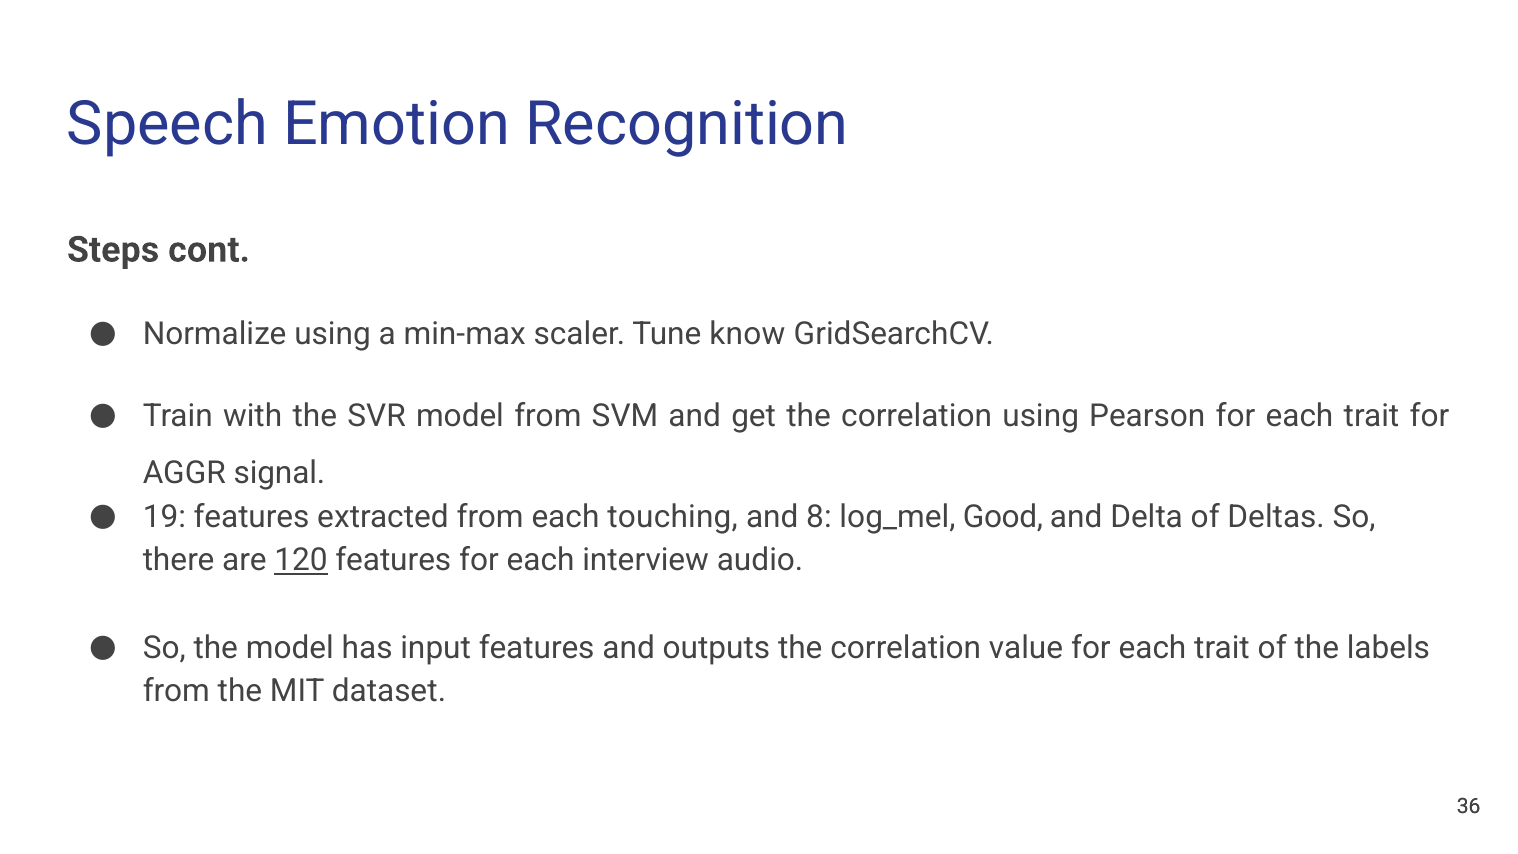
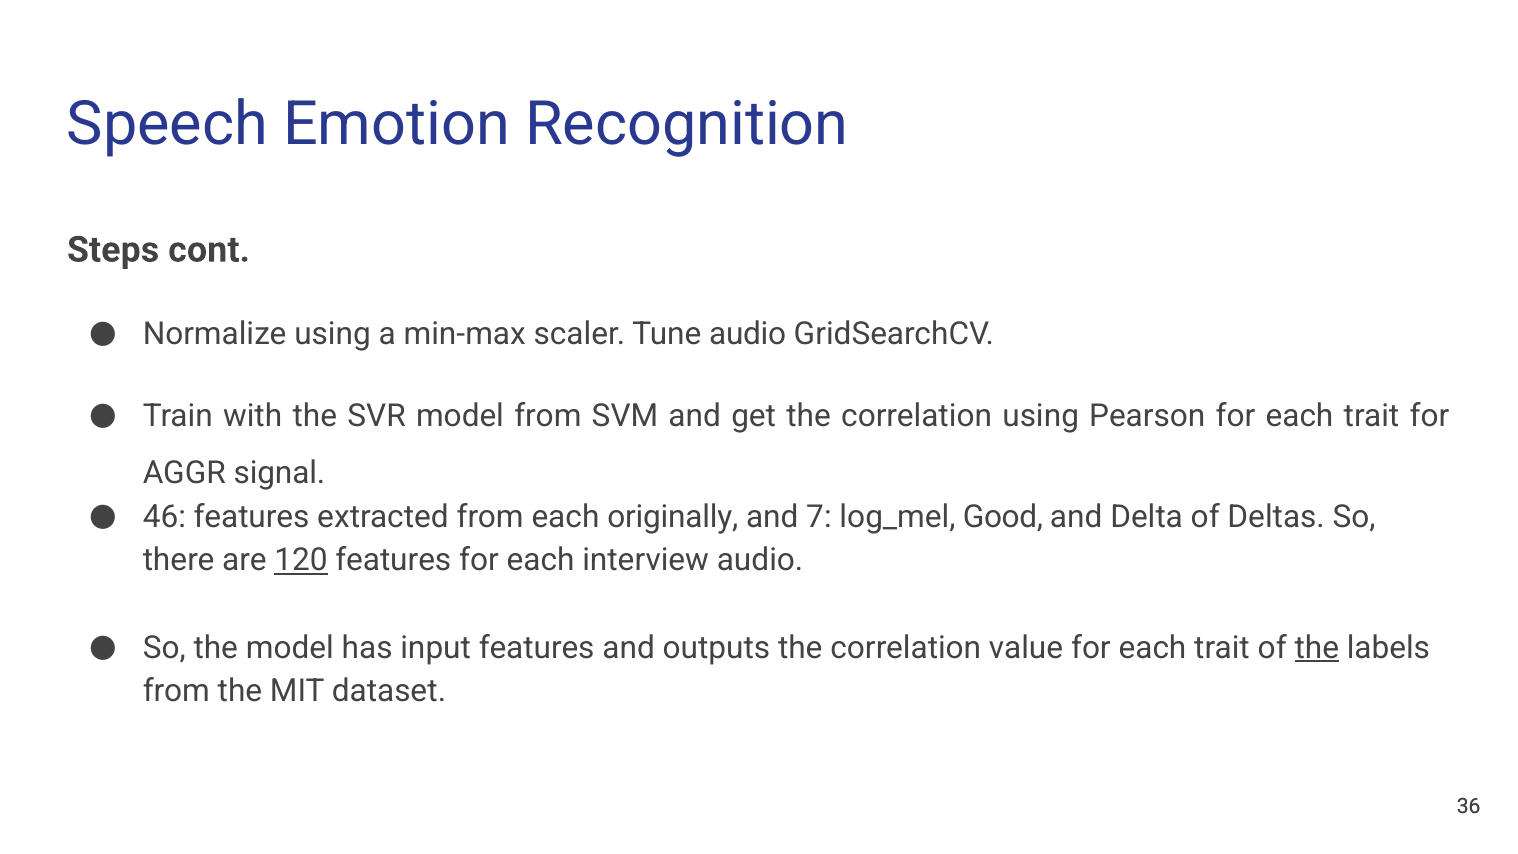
Tune know: know -> audio (748, 334)
19: 19 -> 46 (164, 517)
touching: touching -> originally (673, 517)
8: 8 -> 7 (819, 517)
the underline: none -> present (1317, 648)
